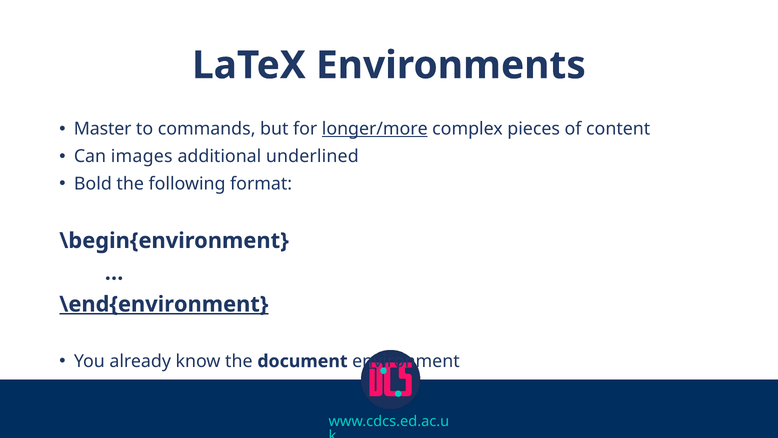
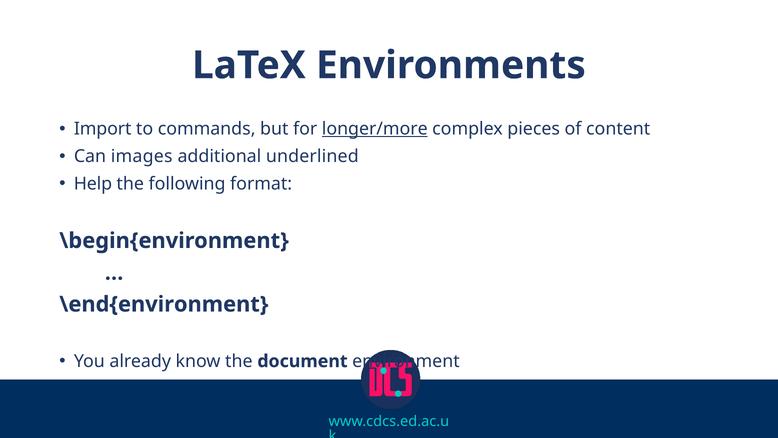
Master: Master -> Import (103, 129)
Bold: Bold -> Help (93, 184)
\end{environment underline: present -> none (164, 304)
